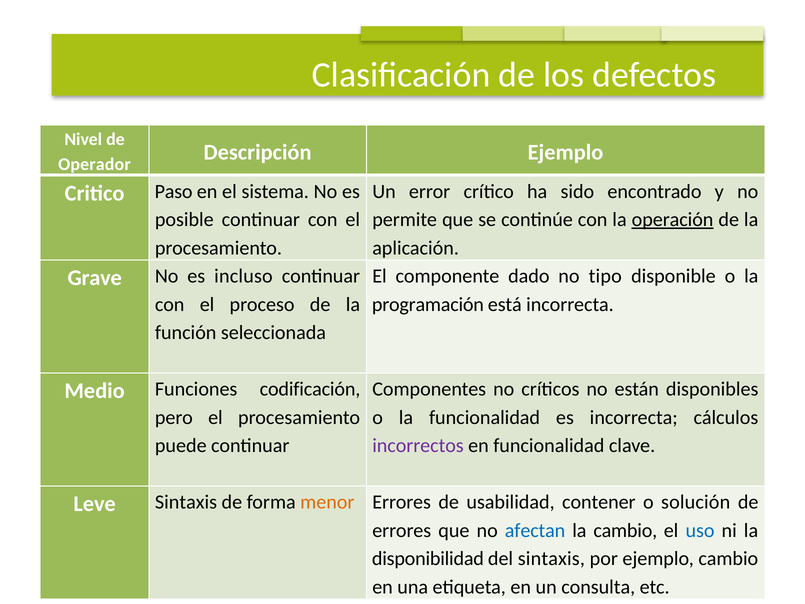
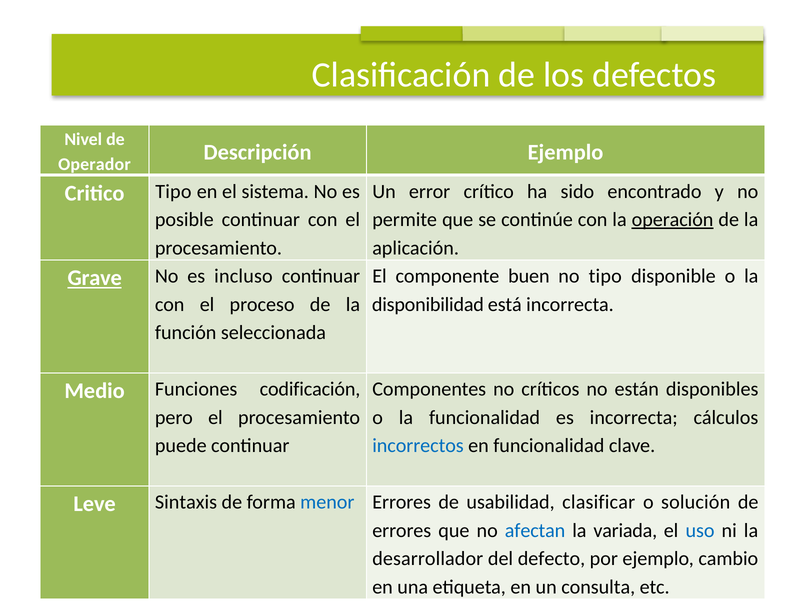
Critico Paso: Paso -> Tipo (173, 191)
dado: dado -> buen (529, 276)
Grave underline: none -> present (95, 278)
programación: programación -> disponibilidad (428, 304)
incorrectos colour: purple -> blue (418, 446)
menor colour: orange -> blue (327, 502)
contener: contener -> clasificar (599, 502)
la cambio: cambio -> variada (625, 530)
disponibilidad: disponibilidad -> desarrollador (428, 559)
del sintaxis: sintaxis -> defecto (551, 559)
